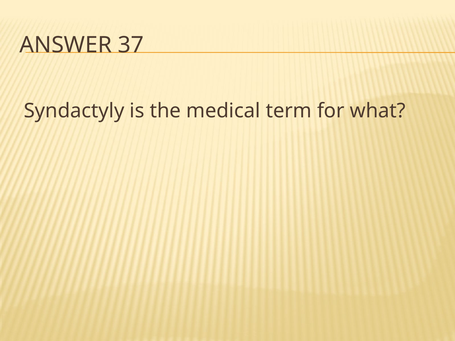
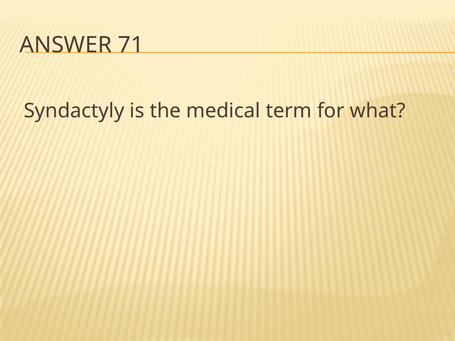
37: 37 -> 71 (131, 45)
